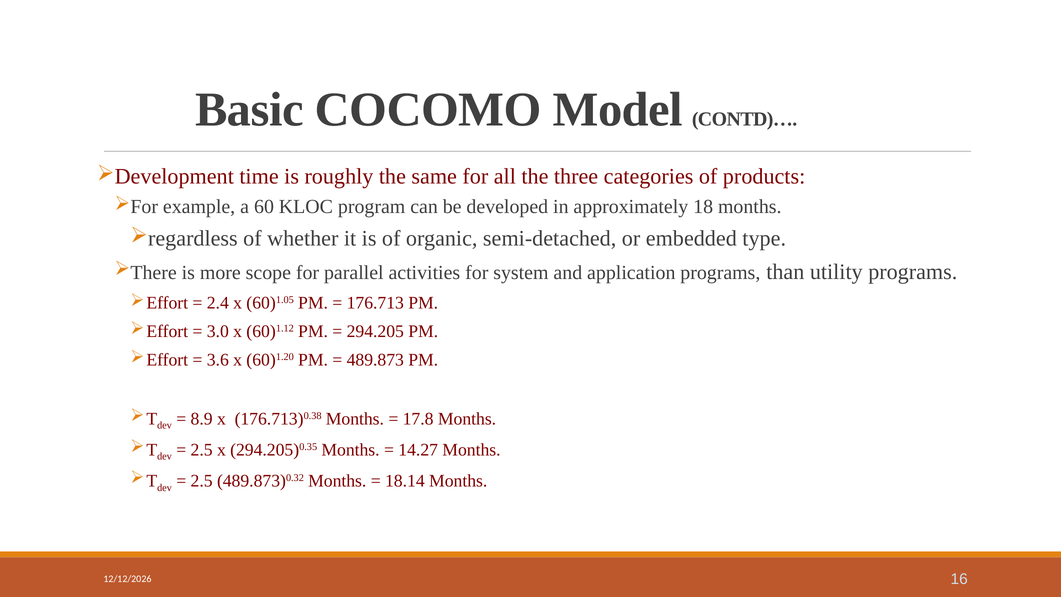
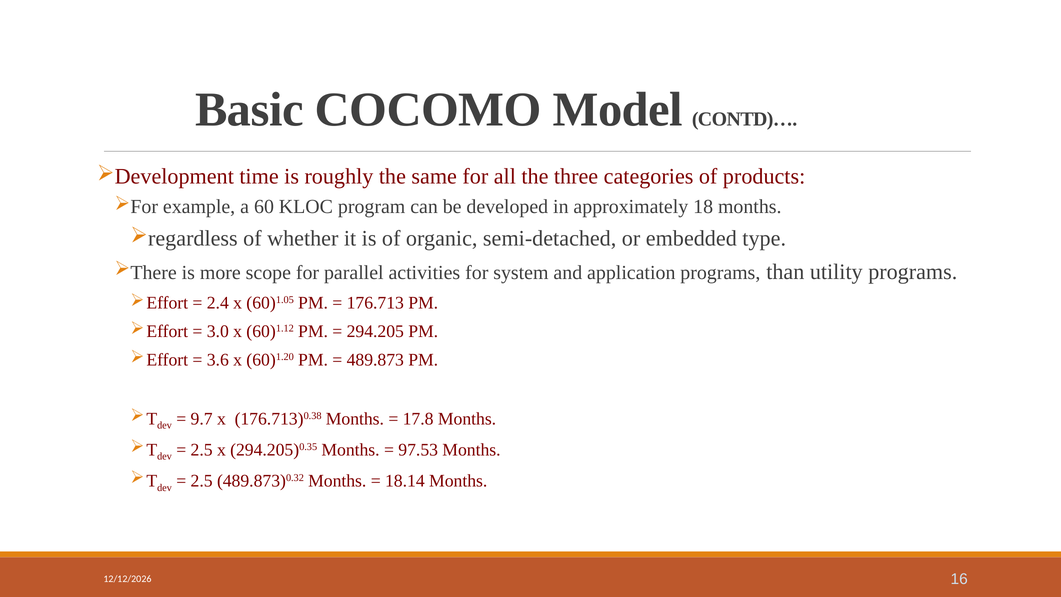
8.9: 8.9 -> 9.7 (202, 419)
14.27: 14.27 -> 97.53 (418, 450)
